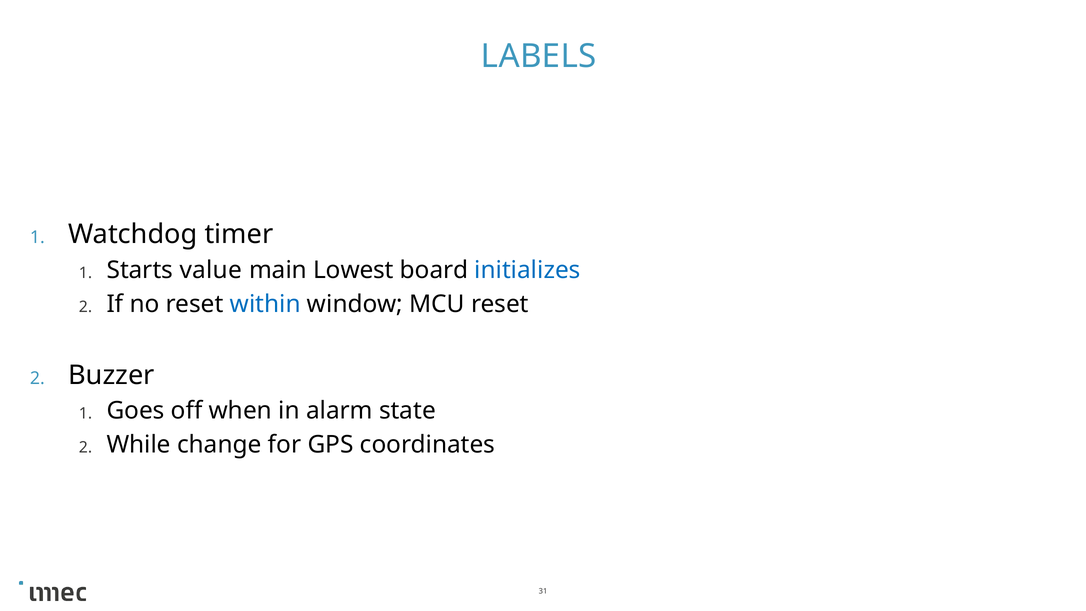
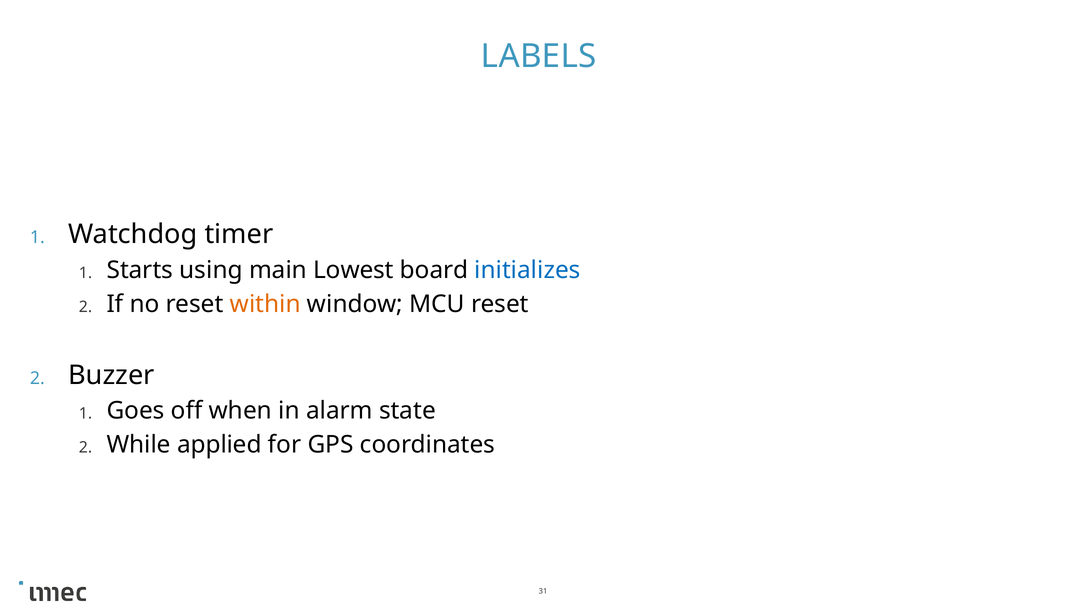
value: value -> using (211, 270)
within colour: blue -> orange (265, 304)
change: change -> applied (219, 445)
